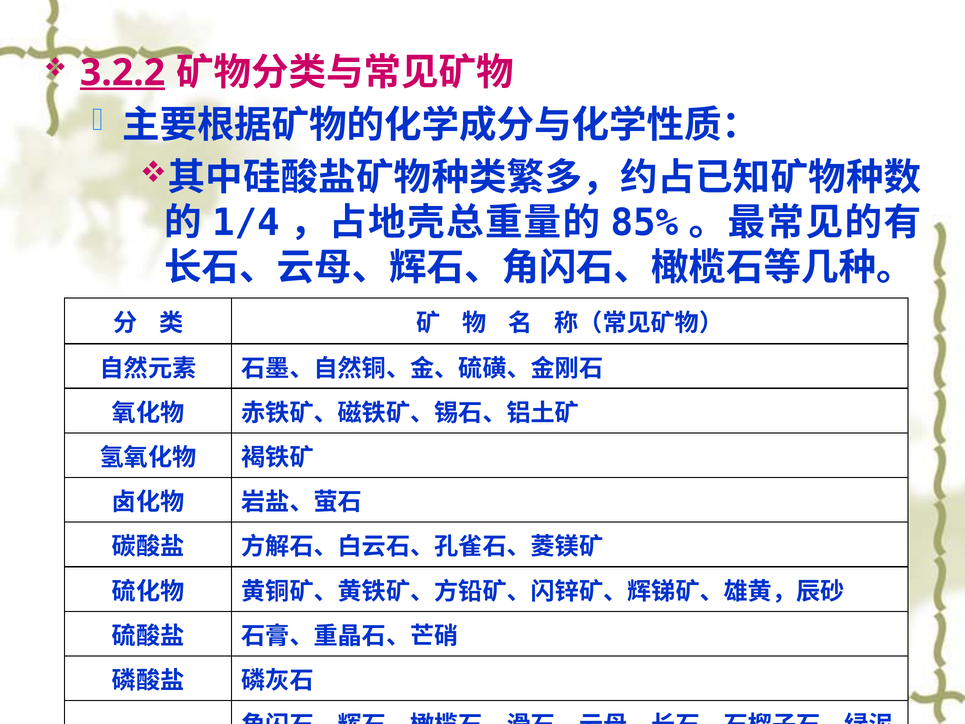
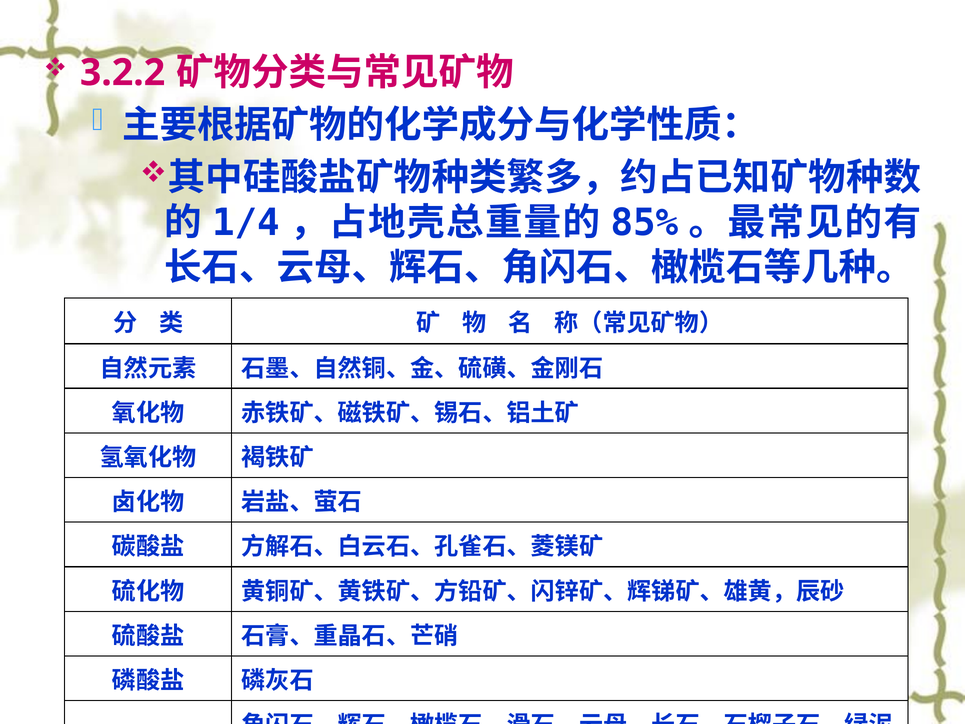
3.2.2 underline: present -> none (123, 73)
